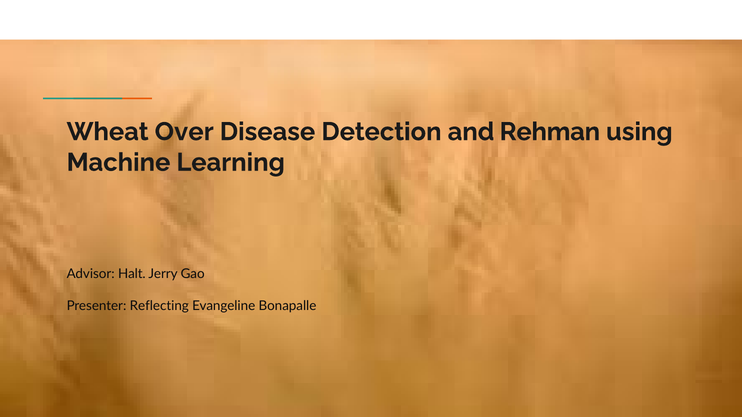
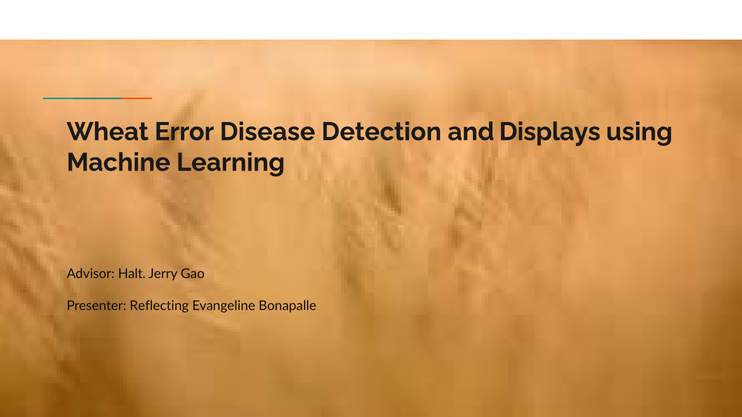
Over: Over -> Error (184, 132)
Rehman: Rehman -> Displays (550, 132)
